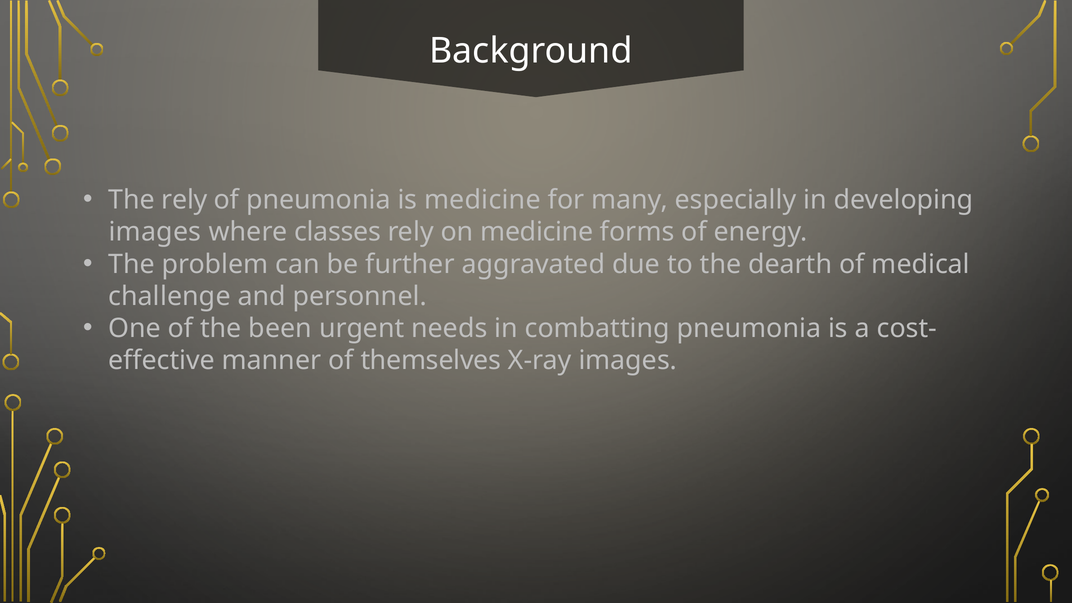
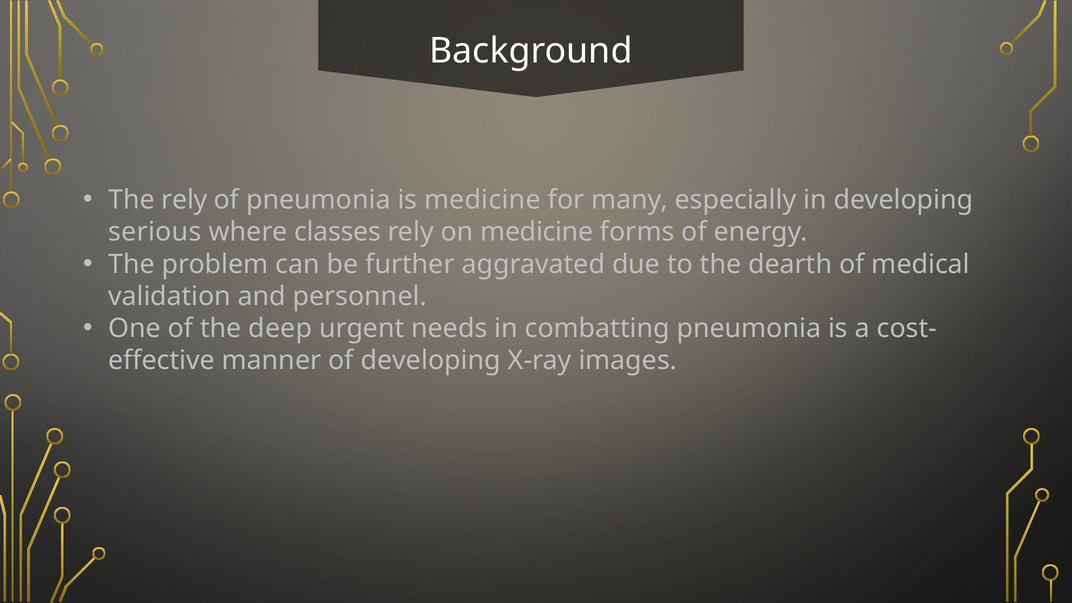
images: images -> serious (155, 232)
challenge: challenge -> validation (170, 296)
been: been -> deep (280, 328)
of themselves: themselves -> developing (431, 361)
